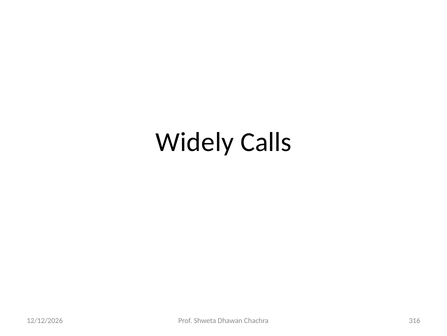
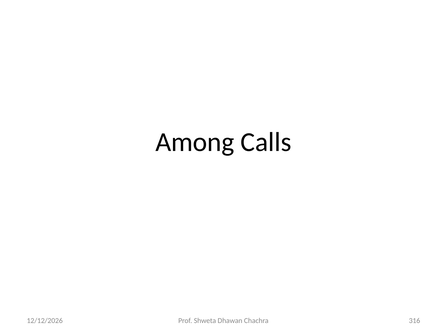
Widely: Widely -> Among (195, 142)
